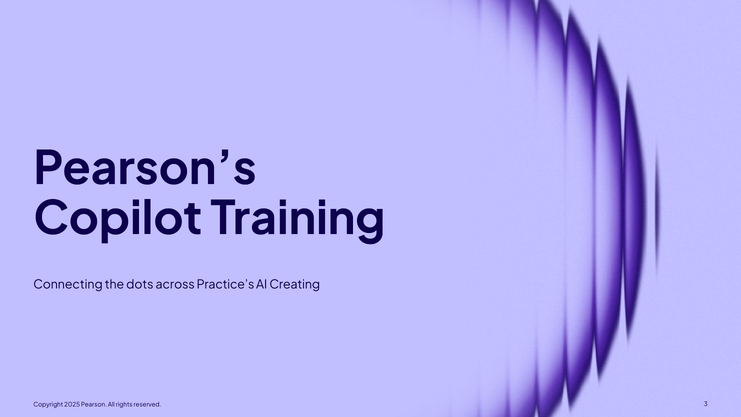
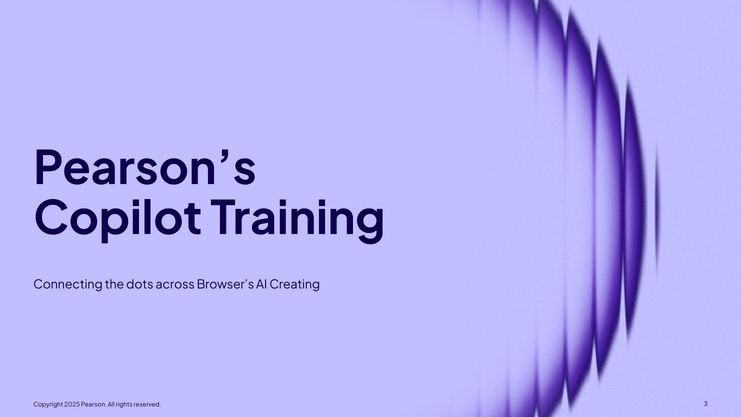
Practice’s: Practice’s -> Browser’s (225, 284)
